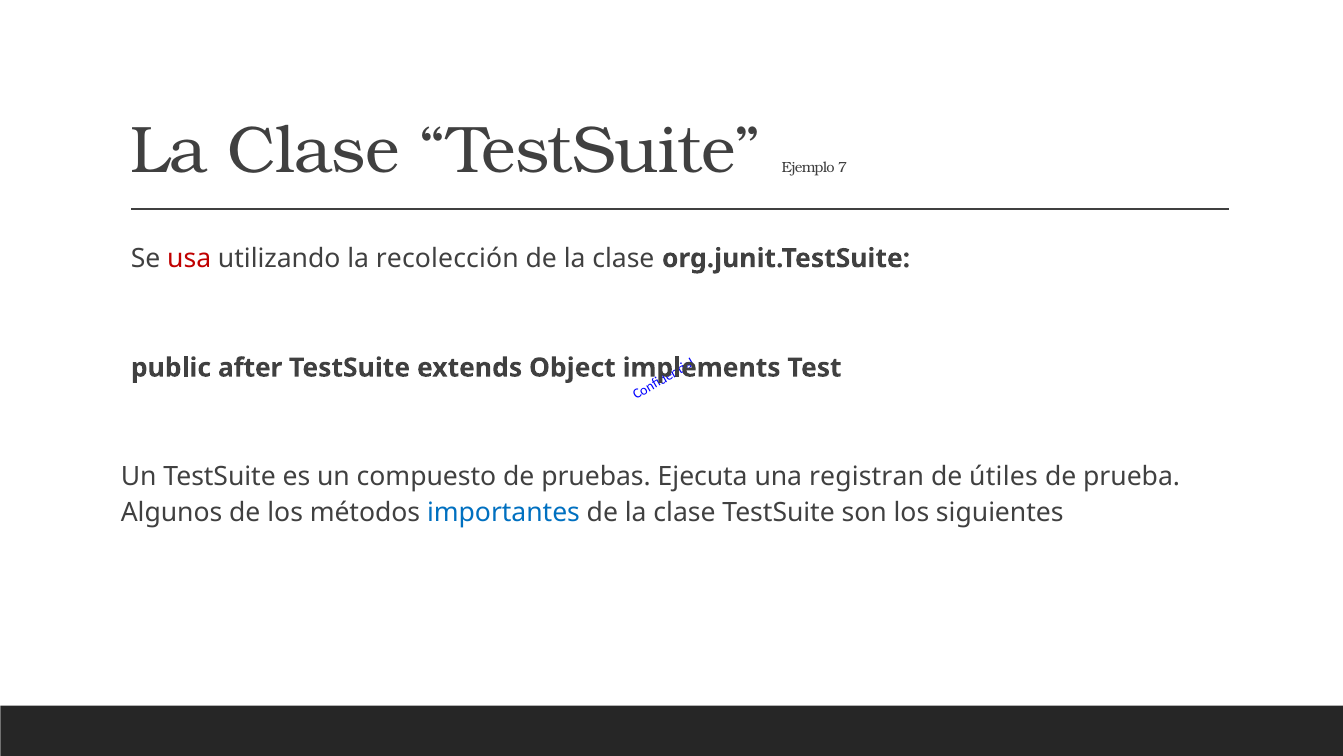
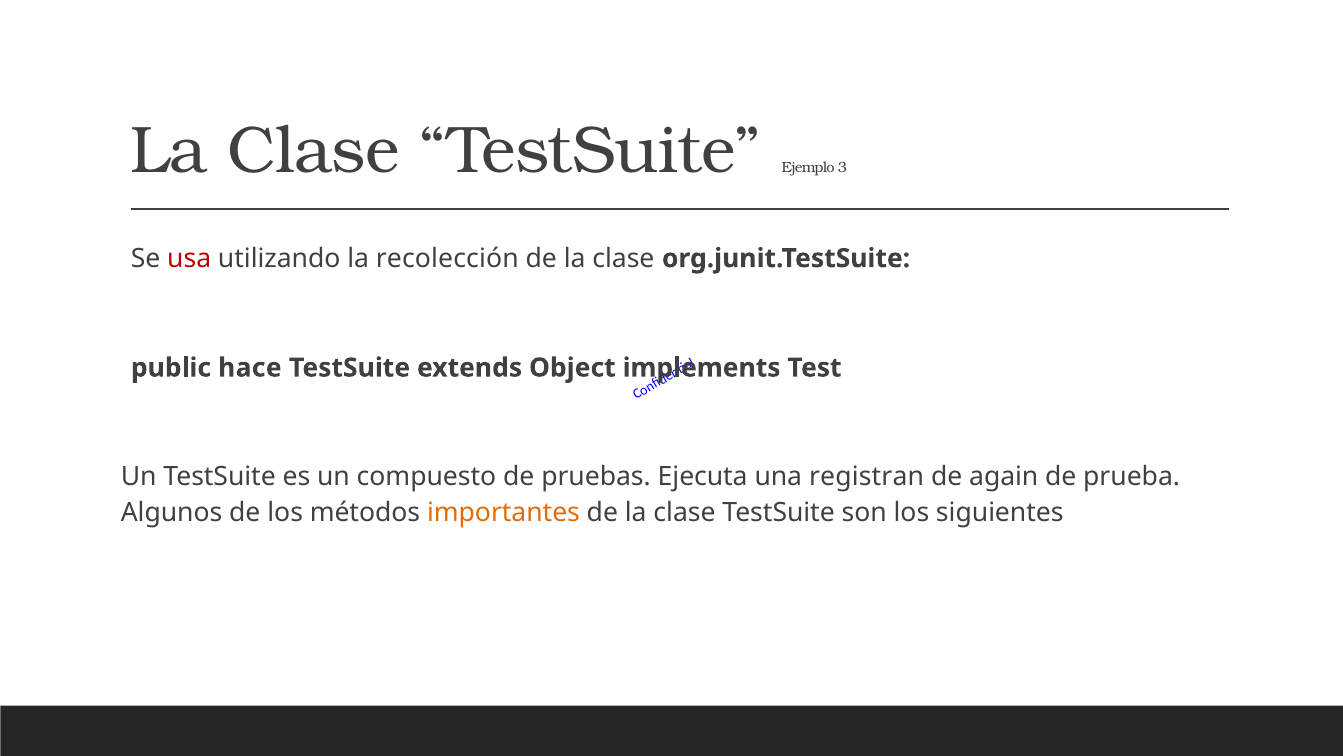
7: 7 -> 3 (842, 167)
after: after -> hace (250, 368)
útiles: útiles -> again (1004, 477)
importantes colour: blue -> orange (504, 512)
